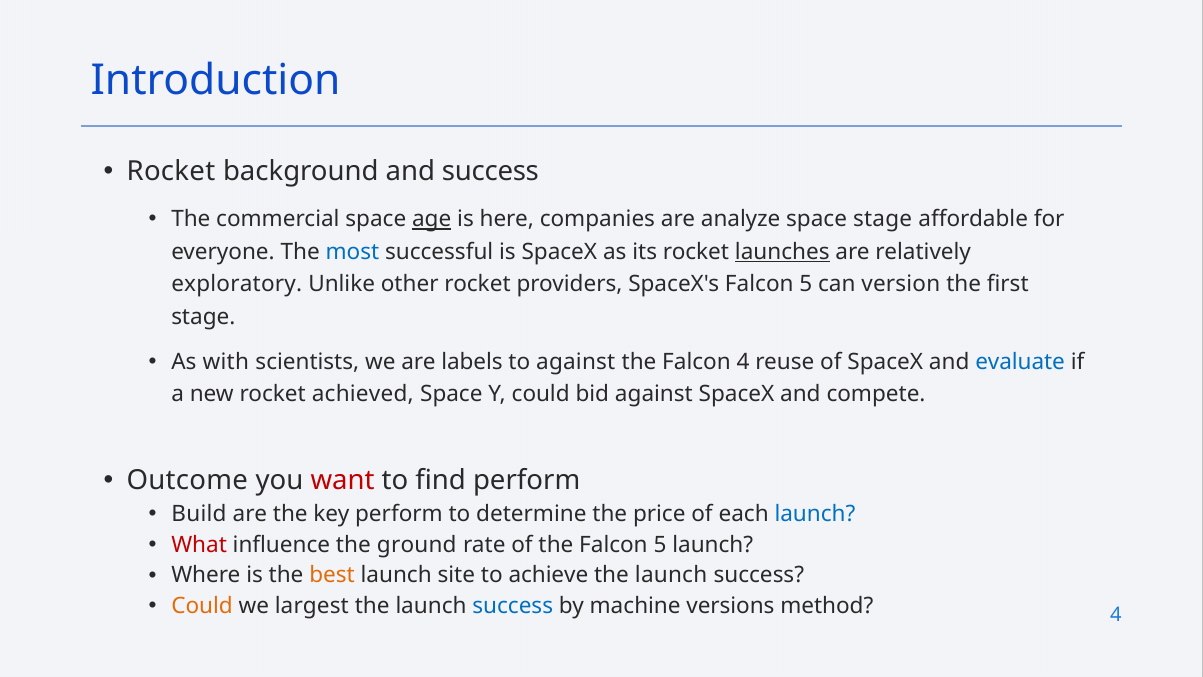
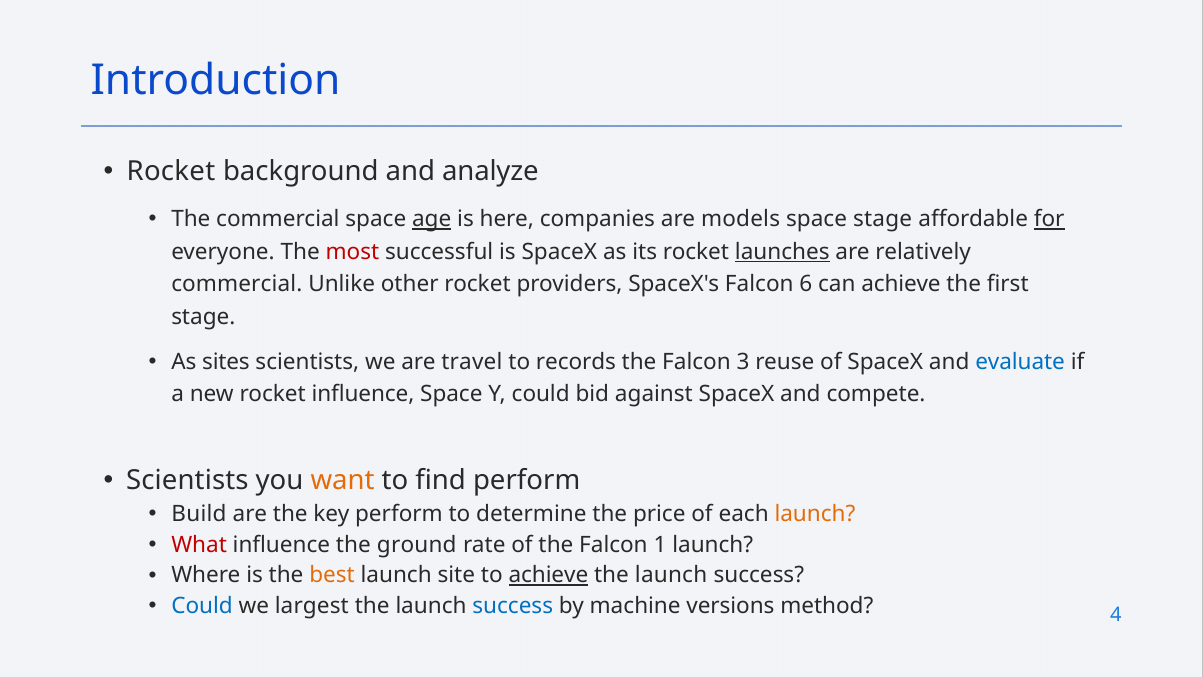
and success: success -> analyze (490, 171)
analyze: analyze -> models (741, 219)
for underline: none -> present (1049, 219)
most colour: blue -> red (352, 252)
exploratory: exploratory -> commercial (237, 284)
SpaceX's Falcon 5: 5 -> 6 (806, 284)
can version: version -> achieve (901, 284)
with: with -> sites (226, 362)
labels: labels -> travel (472, 362)
to against: against -> records (576, 362)
Falcon 4: 4 -> 3 (743, 362)
rocket achieved: achieved -> influence (363, 394)
Outcome: Outcome -> Scientists (187, 481)
want colour: red -> orange (343, 481)
launch colour: blue -> orange (815, 514)
the Falcon 5: 5 -> 1 (660, 545)
achieve underline: none -> present (548, 575)
Could colour: orange -> blue (202, 606)
